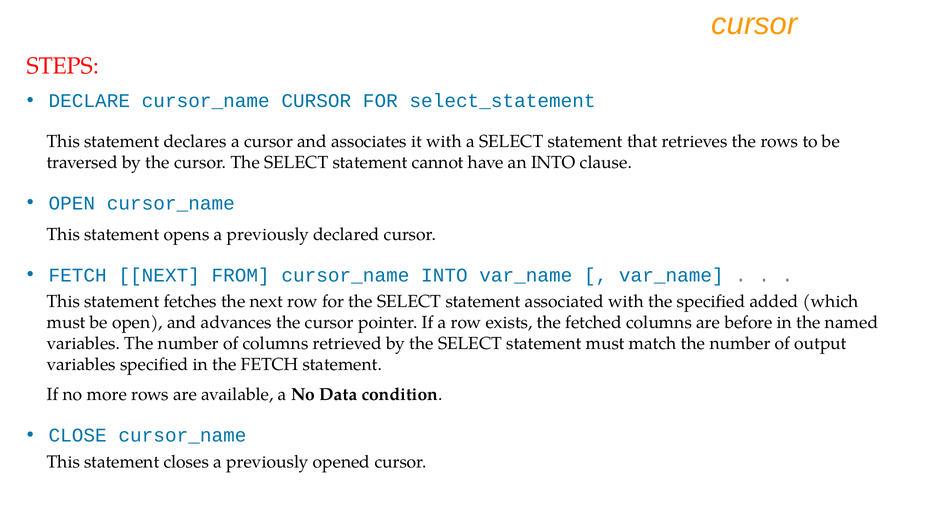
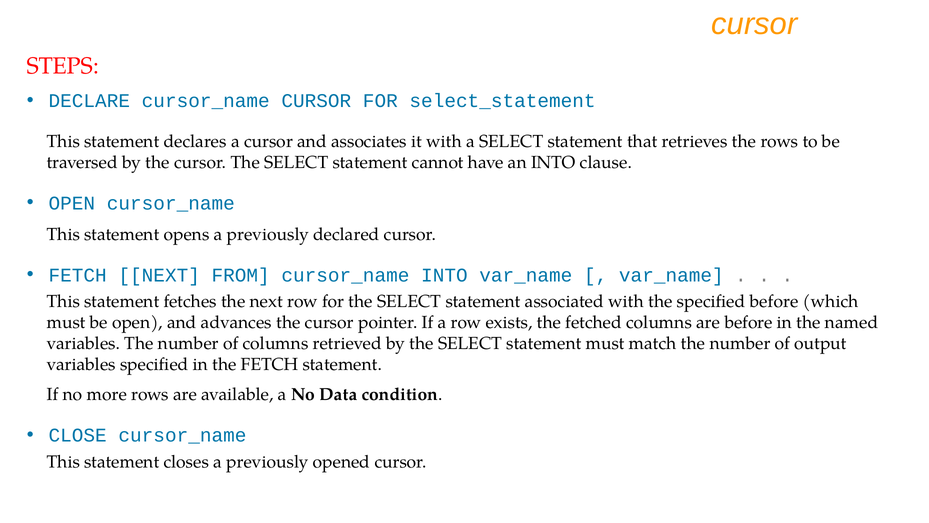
specified added: added -> before (774, 301)
